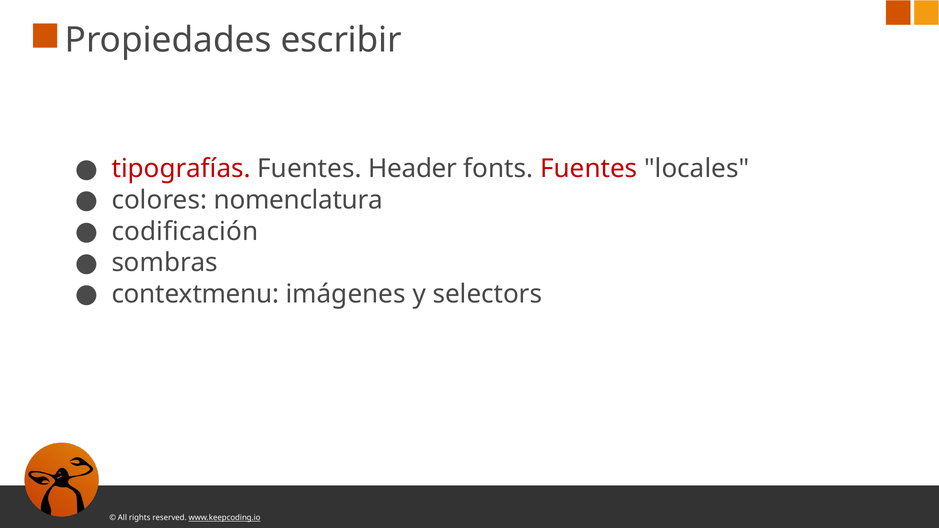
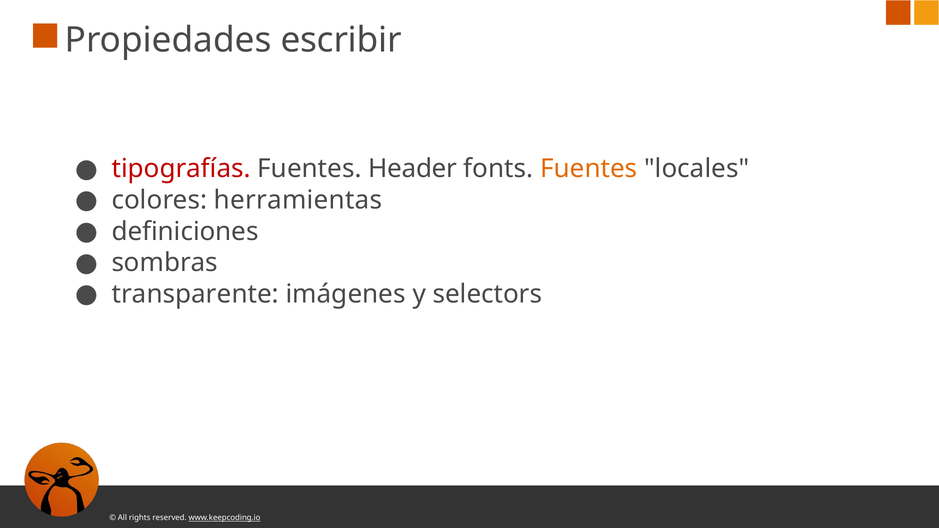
Fuentes colour: red -> orange (589, 169)
nomenclatura: nomenclatura -> herramientas (298, 200)
codificación: codificación -> definiciones (185, 232)
contextmenu: contextmenu -> transparente (195, 294)
